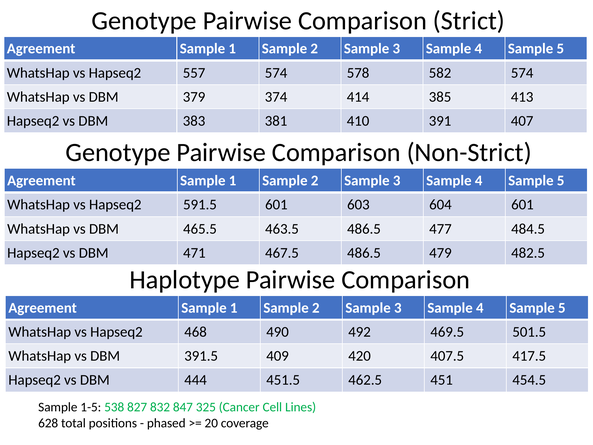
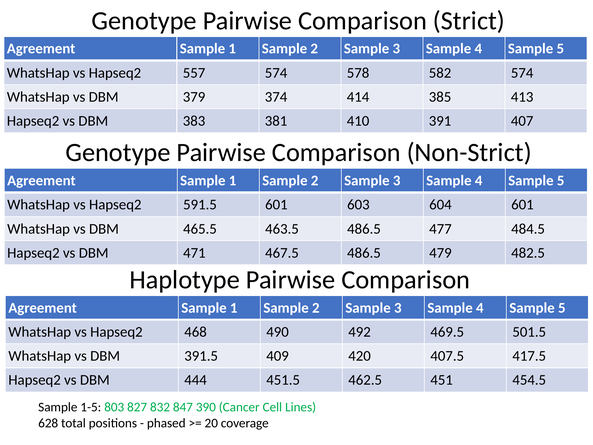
538: 538 -> 803 (114, 407)
325: 325 -> 390 (206, 407)
